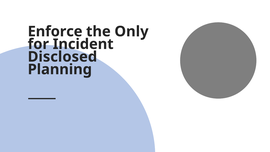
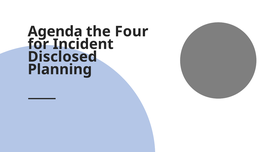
Enforce: Enforce -> Agenda (55, 31)
Only: Only -> Four (131, 31)
